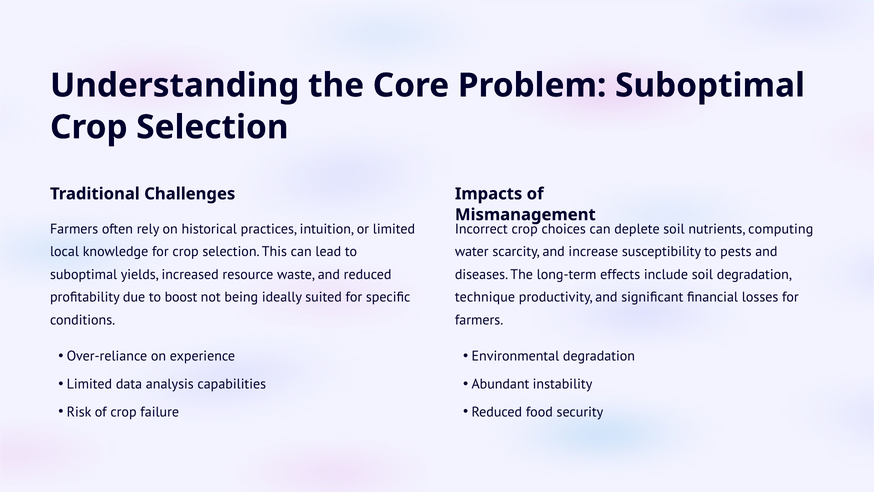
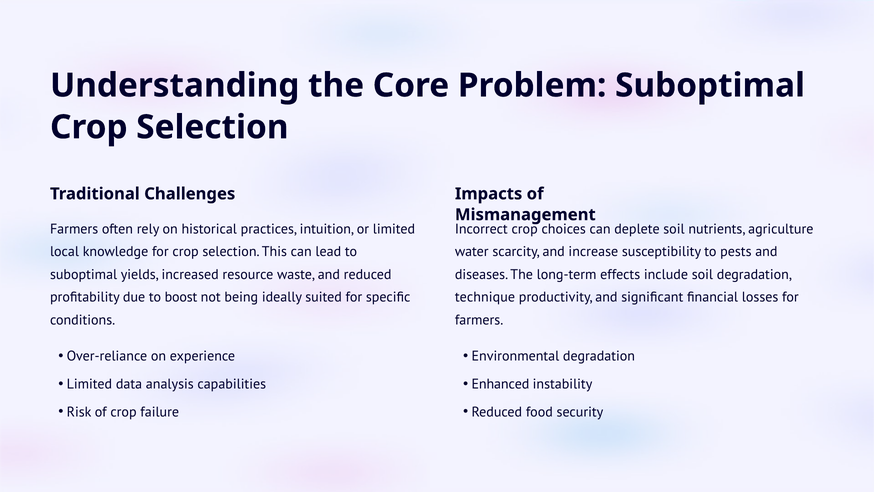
computing: computing -> agriculture (781, 229)
Abundant: Abundant -> Enhanced (500, 384)
